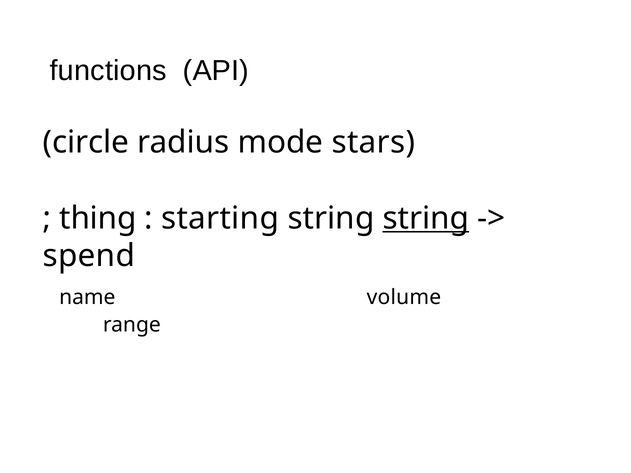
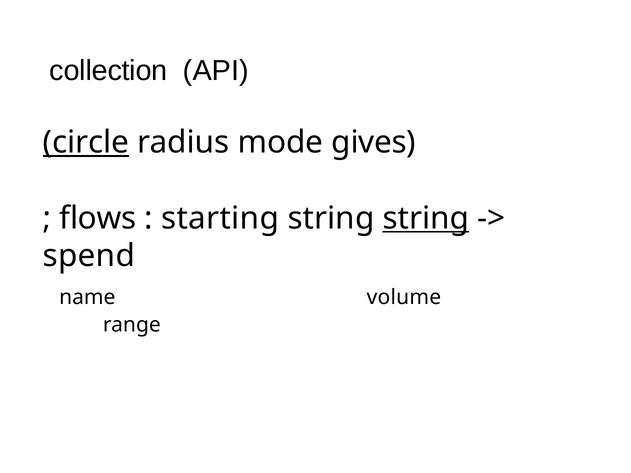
functions: functions -> collection (108, 71)
circle underline: none -> present (86, 143)
stars: stars -> gives (374, 143)
thing: thing -> flows (98, 218)
